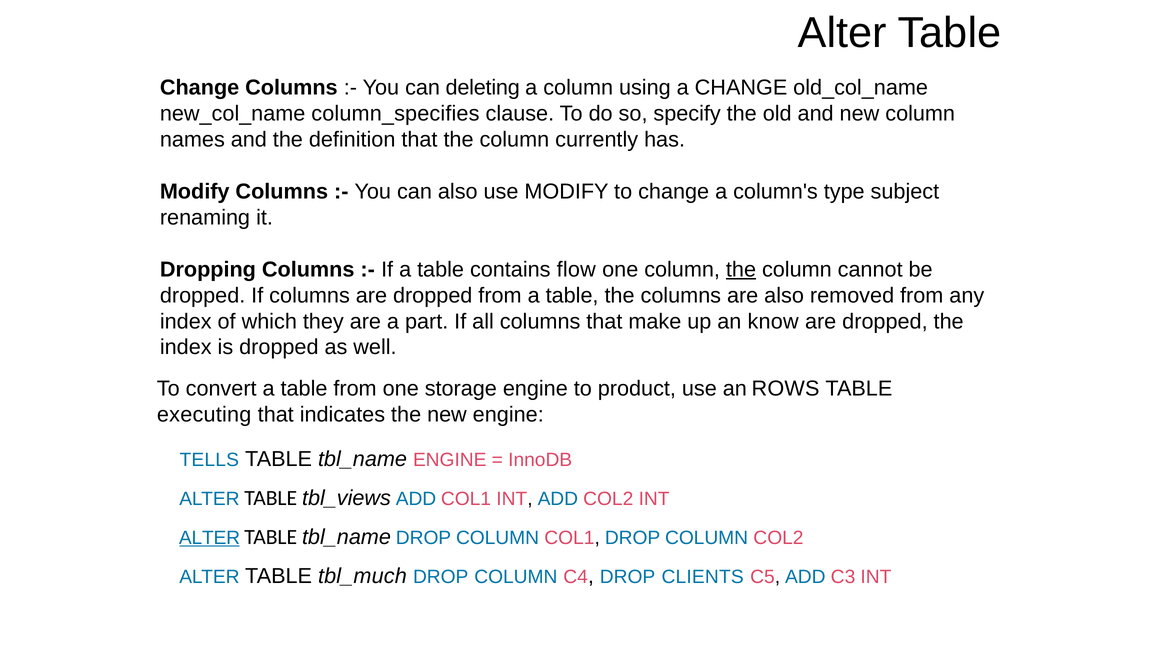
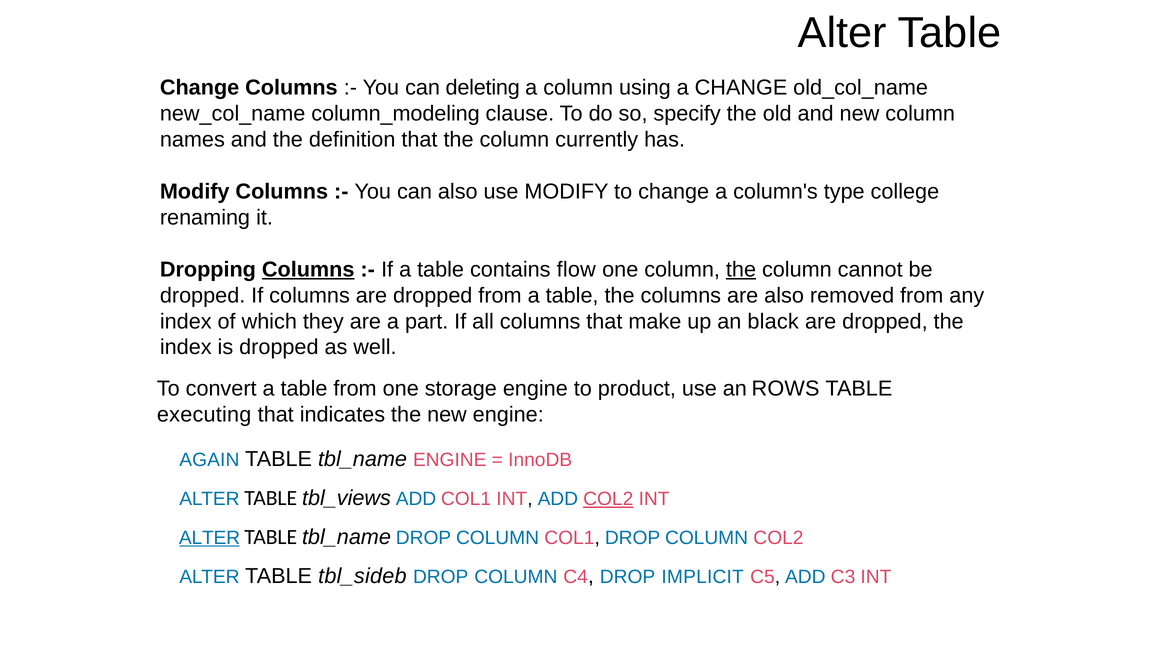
column_specifies: column_specifies -> column_modeling (396, 114)
subject: subject -> college (905, 192)
Columns underline: none -> present (308, 270)
know: know -> black (773, 321)
TELLS: TELLS -> AGAIN (209, 460)
COL2 underline: none -> present (608, 499)
tbl_much: tbl_much -> tbl_sideb (362, 576)
CLIENTS: CLIENTS -> IMPLICIT (703, 577)
